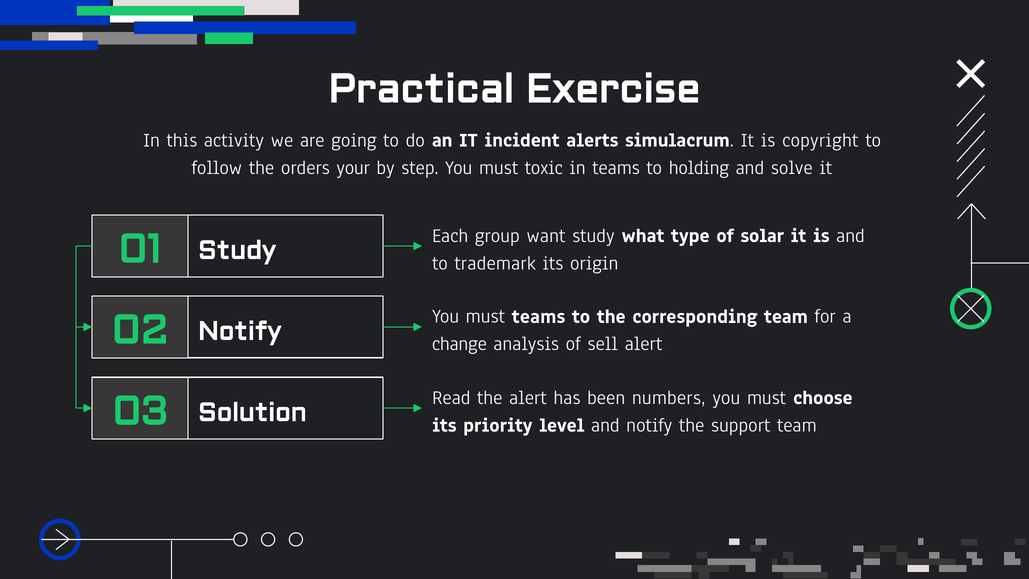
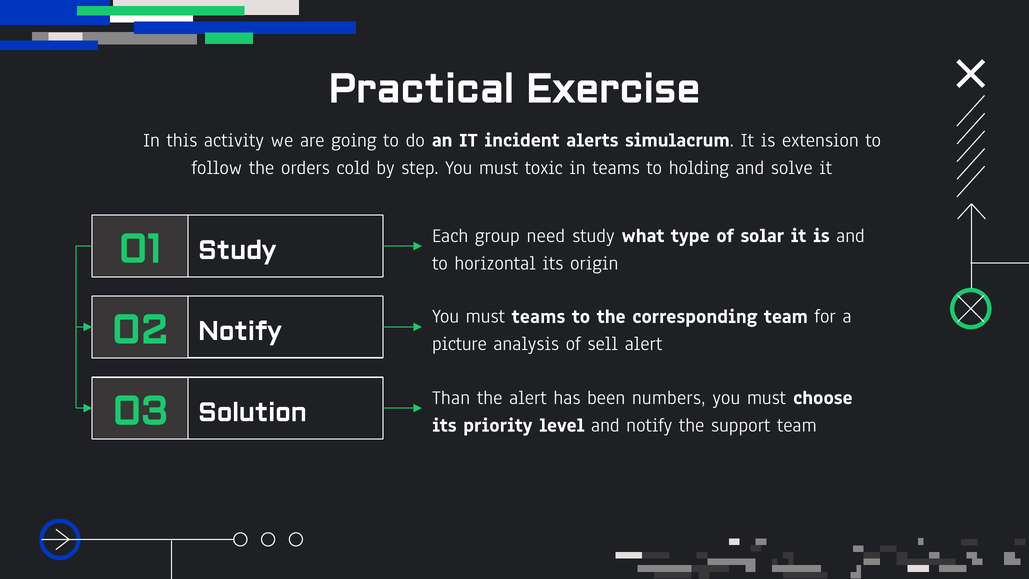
copyright: copyright -> extension (820, 140)
your: your -> cold (353, 167)
want: want -> need (546, 235)
trademark: trademark -> horizontal (495, 263)
change: change -> picture (459, 344)
Read: Read -> Than (451, 397)
